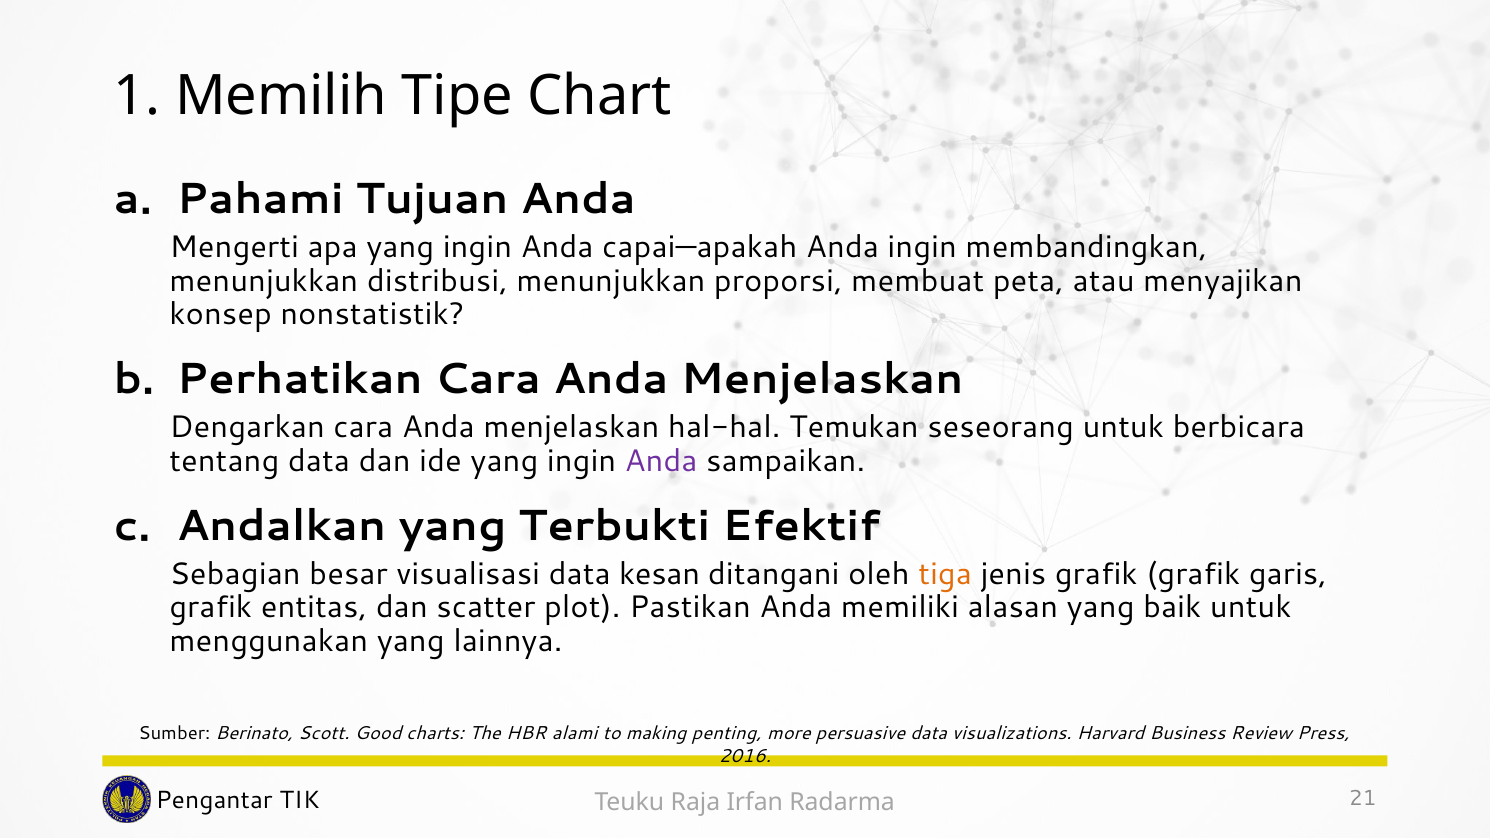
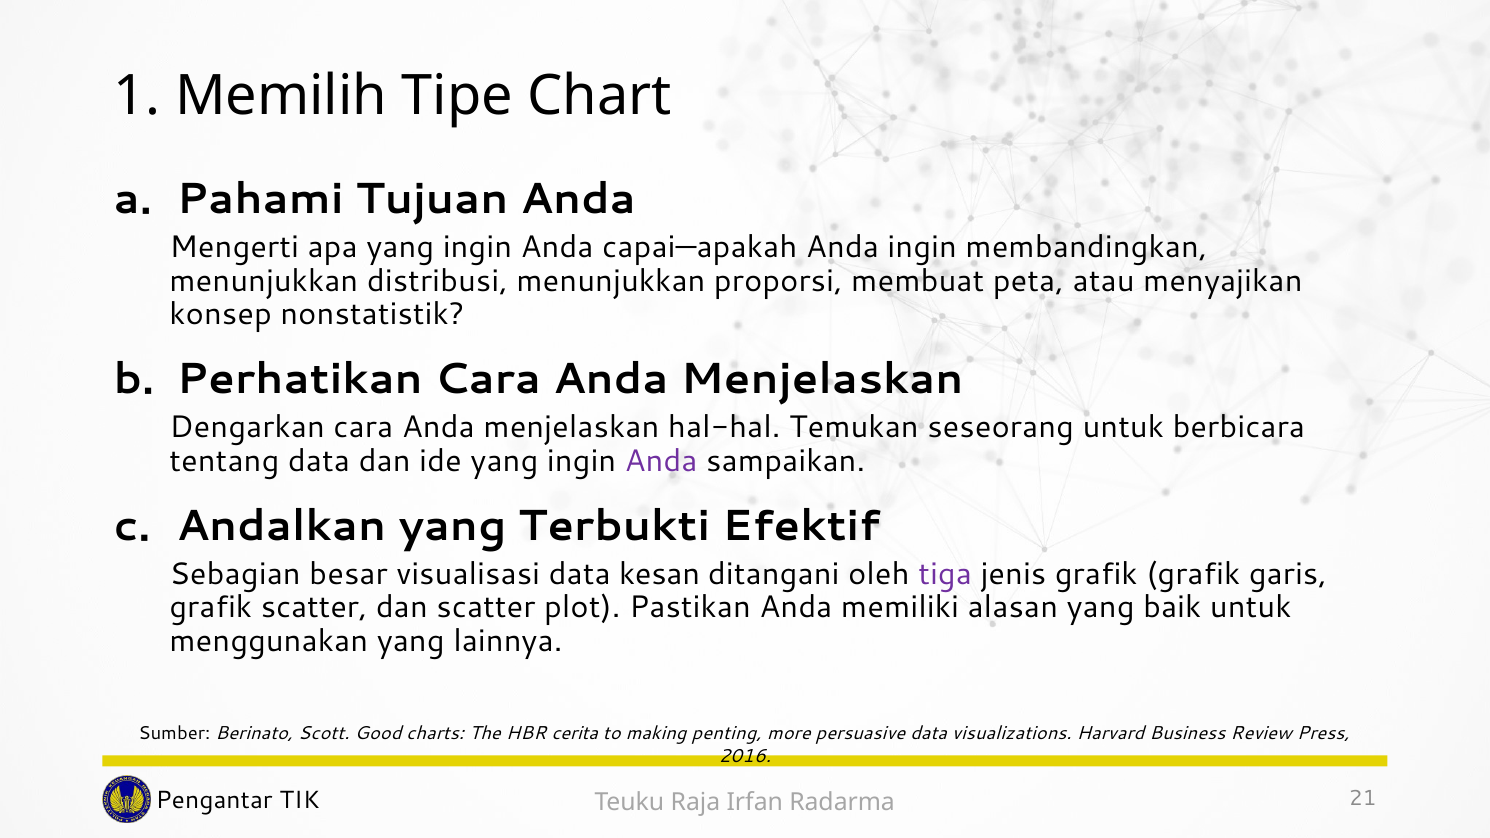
tiga colour: orange -> purple (945, 574)
grafik entitas: entitas -> scatter (314, 608)
alami: alami -> cerita (575, 734)
